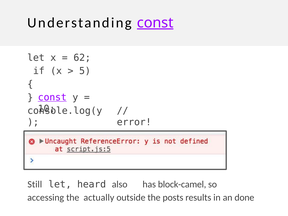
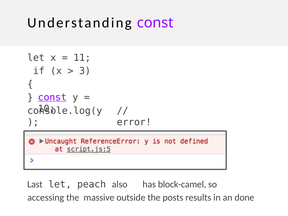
const underline: present -> none (155, 23)
62: 62 -> 11 (82, 58)
5: 5 -> 3 (85, 71)
Still: Still -> Last (35, 184)
heard: heard -> peach (92, 184)
actually: actually -> massive (99, 197)
